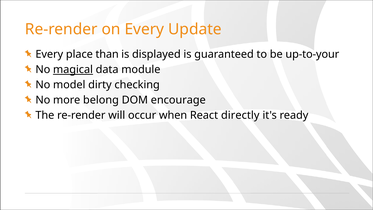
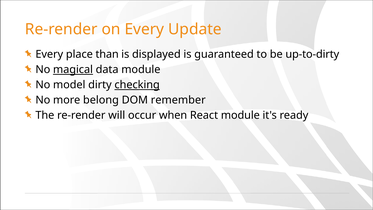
up-to-your: up-to-your -> up-to-dirty (312, 54)
checking underline: none -> present (137, 85)
encourage: encourage -> remember (178, 100)
React directly: directly -> module (240, 115)
